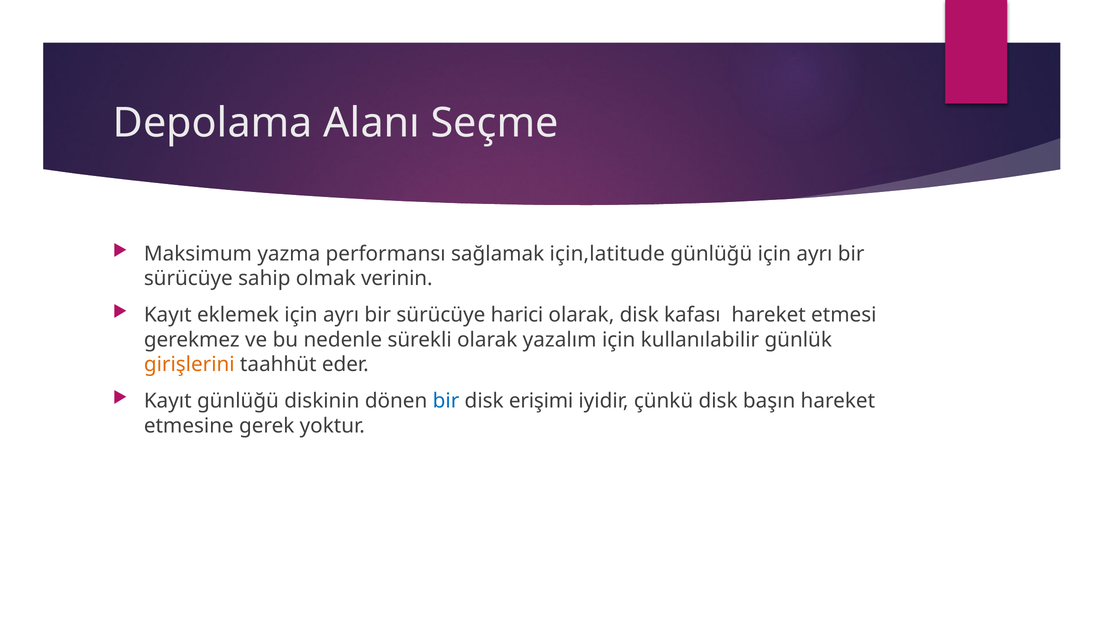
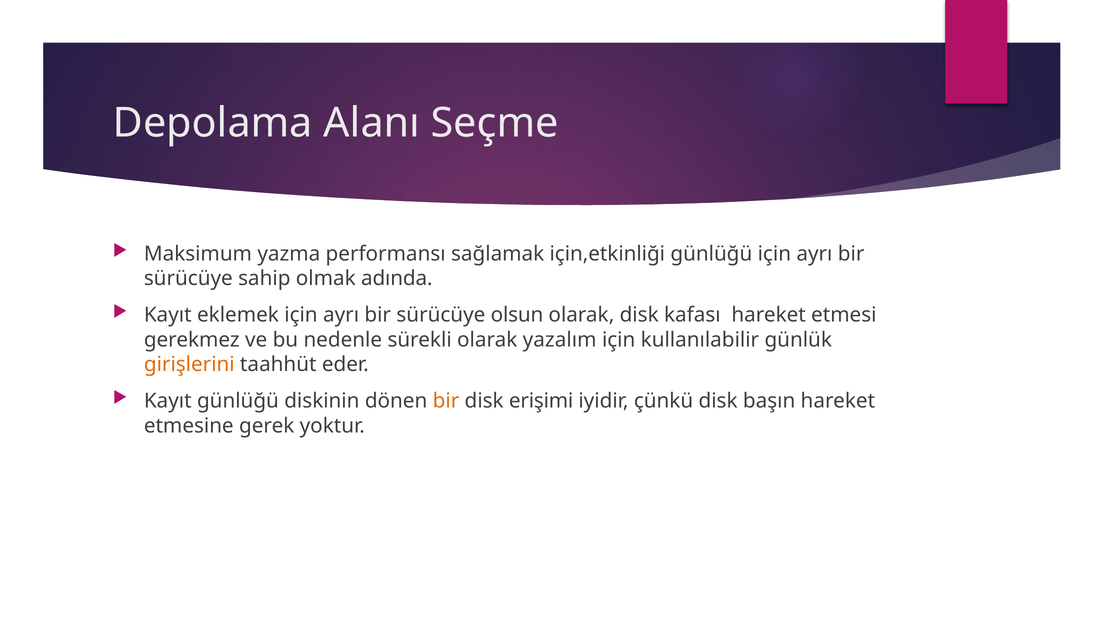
için,latitude: için,latitude -> için,etkinliği (607, 254)
verinin: verinin -> adında (397, 279)
harici: harici -> olsun (517, 315)
bir colour: blue -> orange (446, 401)
